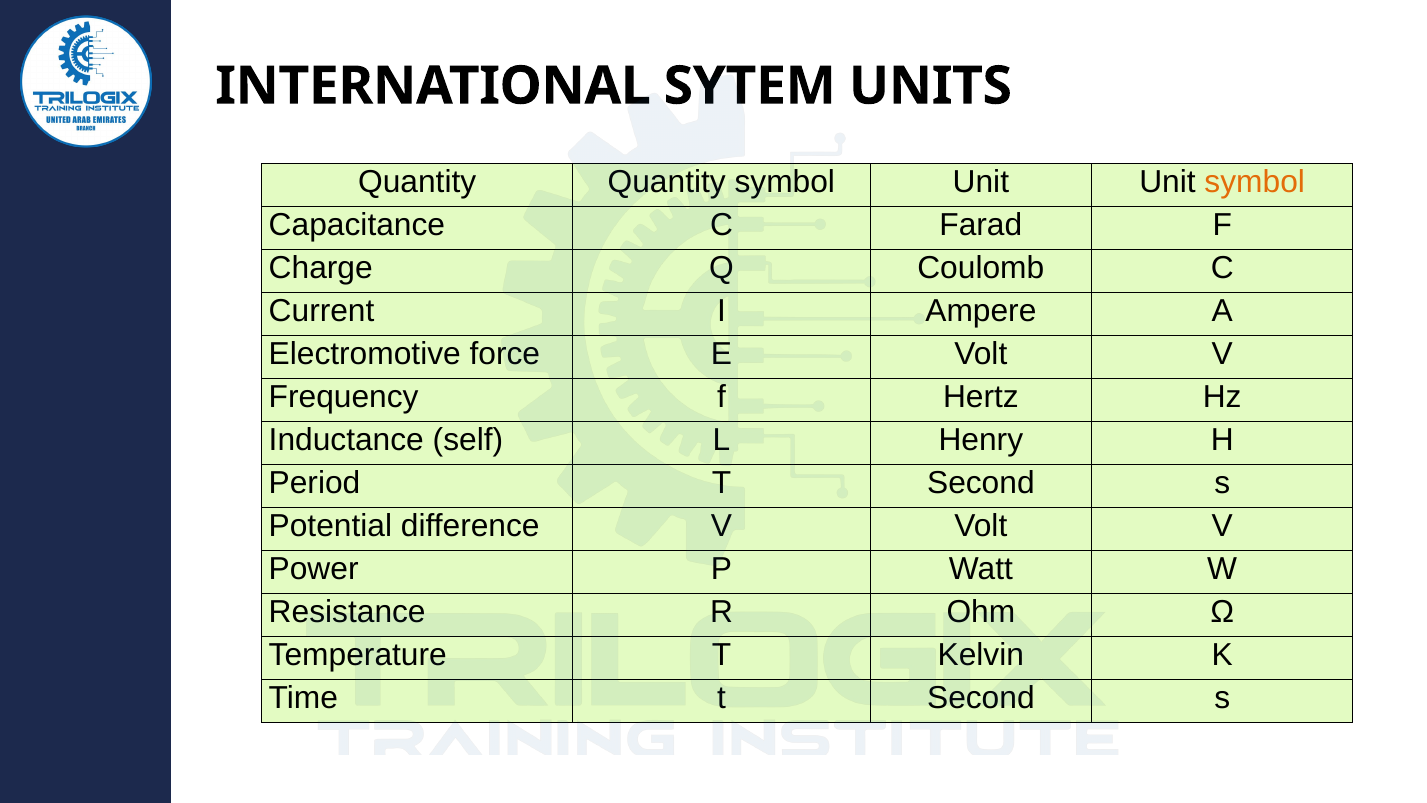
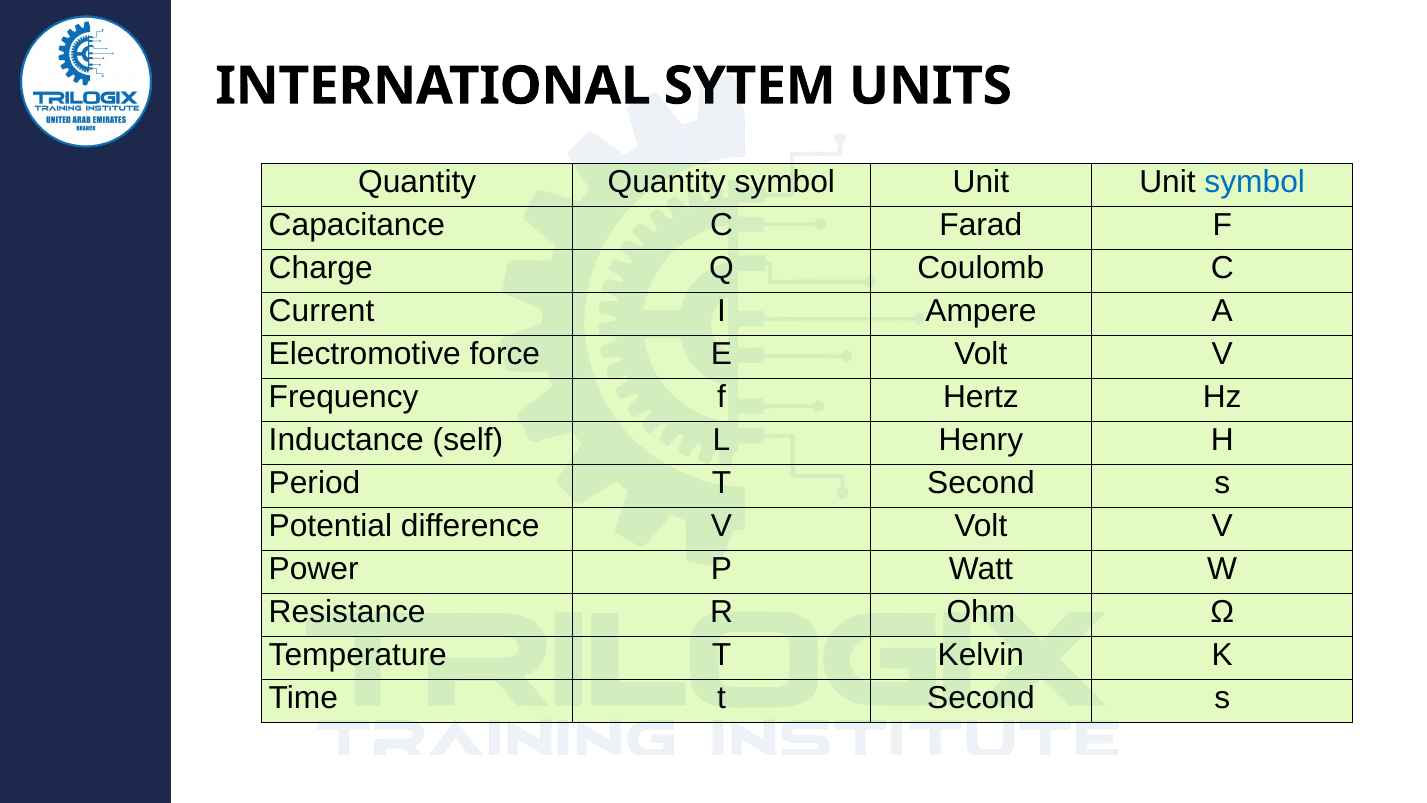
symbol colour: orange -> blue (1255, 182)
